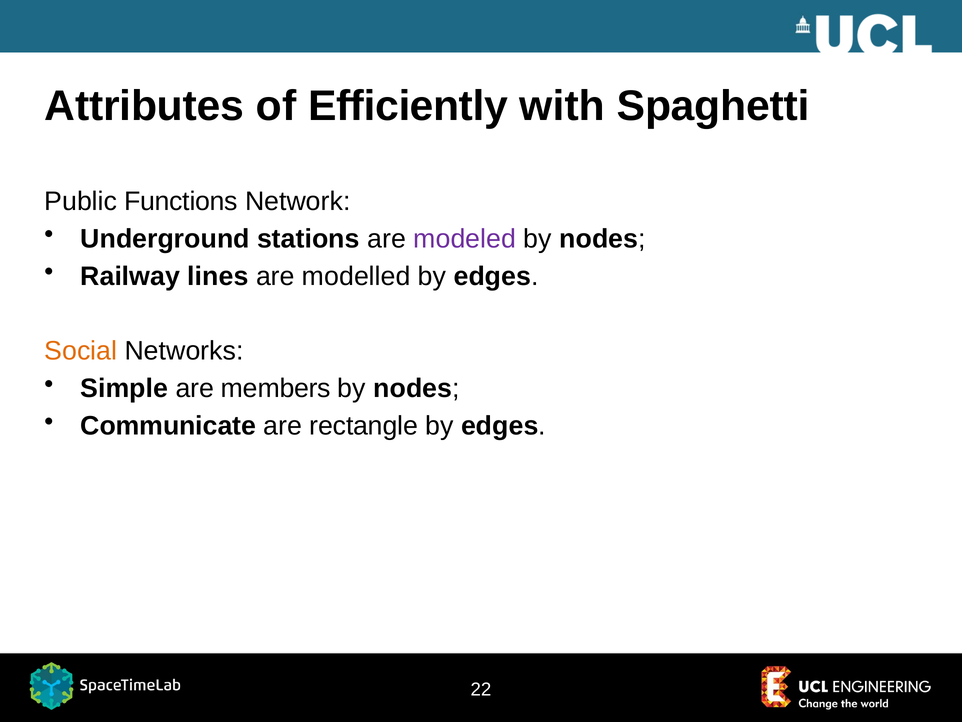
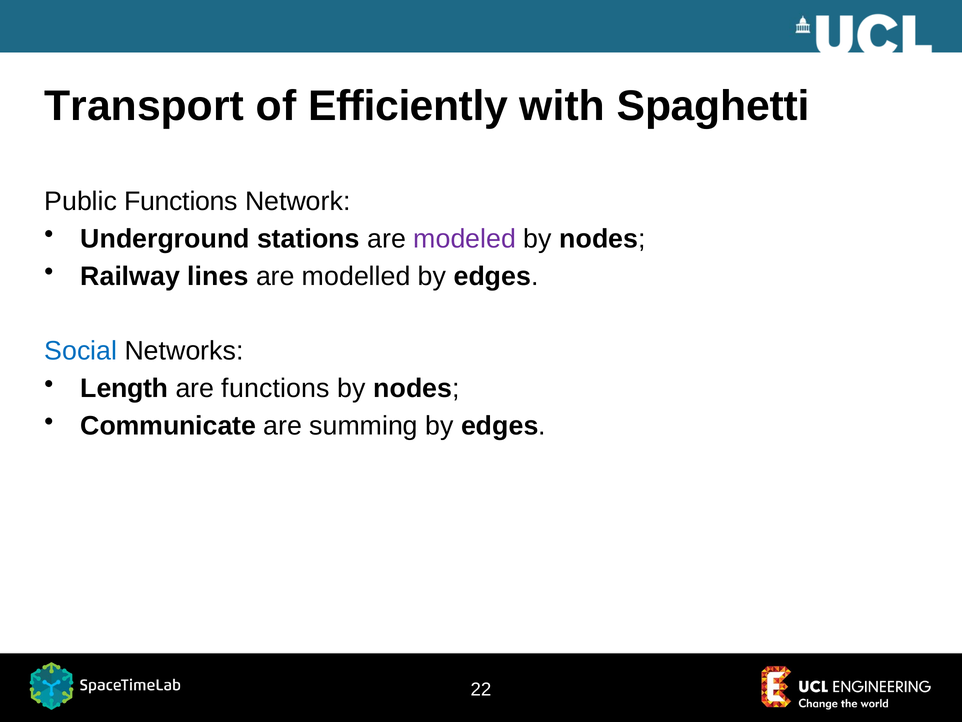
Attributes: Attributes -> Transport (144, 106)
Social colour: orange -> blue (81, 351)
Simple: Simple -> Length (124, 388)
are members: members -> functions (276, 388)
rectangle: rectangle -> summing (364, 426)
